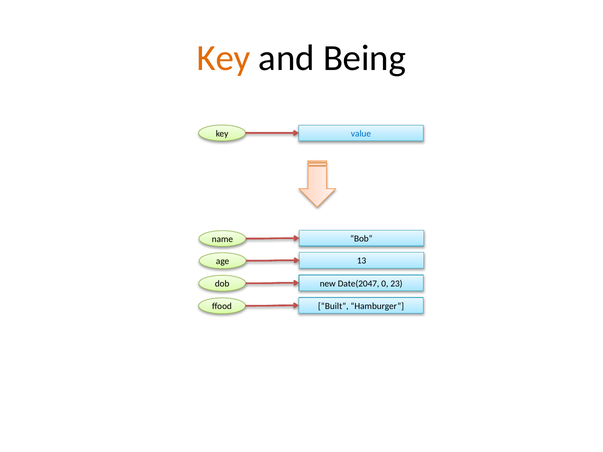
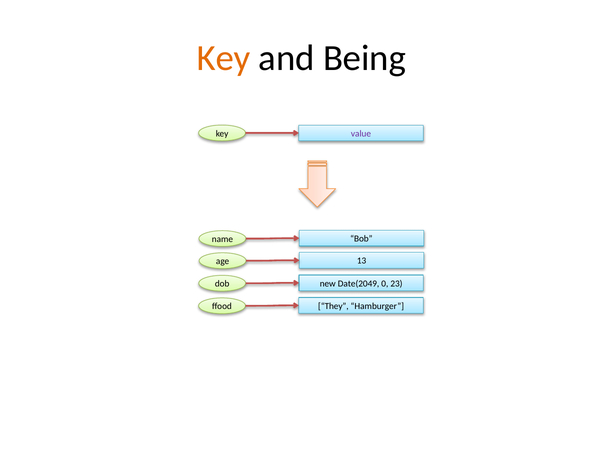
value colour: blue -> purple (361, 134)
Date(2047: Date(2047 -> Date(2049 (359, 284)
Built: Built -> They (333, 306)
